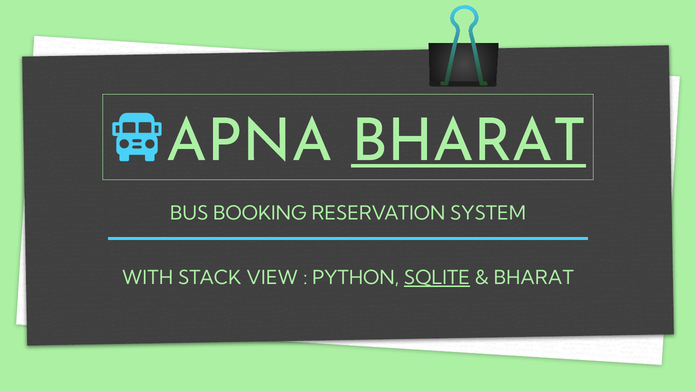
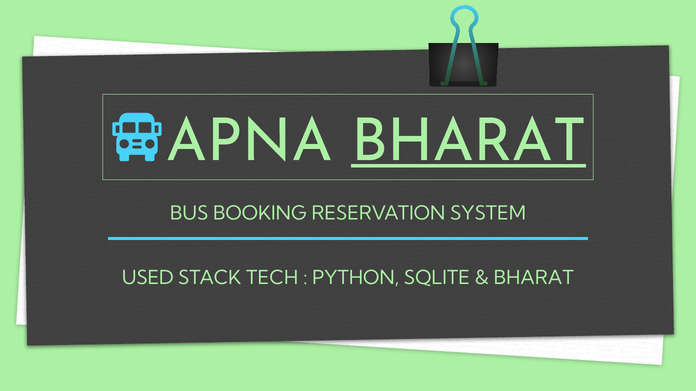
WITH: WITH -> USED (148, 278)
VIEW: VIEW -> TECH (272, 278)
SQLITE underline: present -> none (437, 278)
